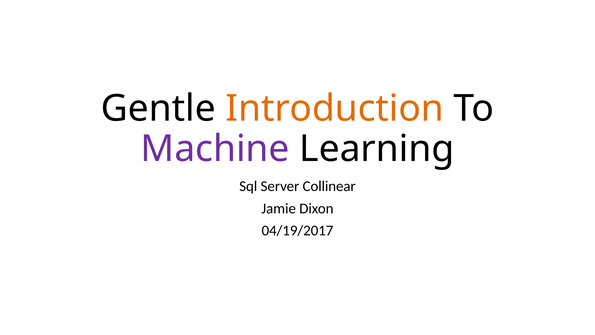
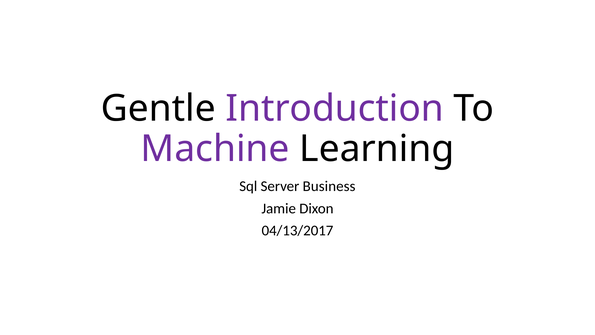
Introduction colour: orange -> purple (335, 109)
Collinear: Collinear -> Business (329, 186)
04/19/2017: 04/19/2017 -> 04/13/2017 (297, 230)
